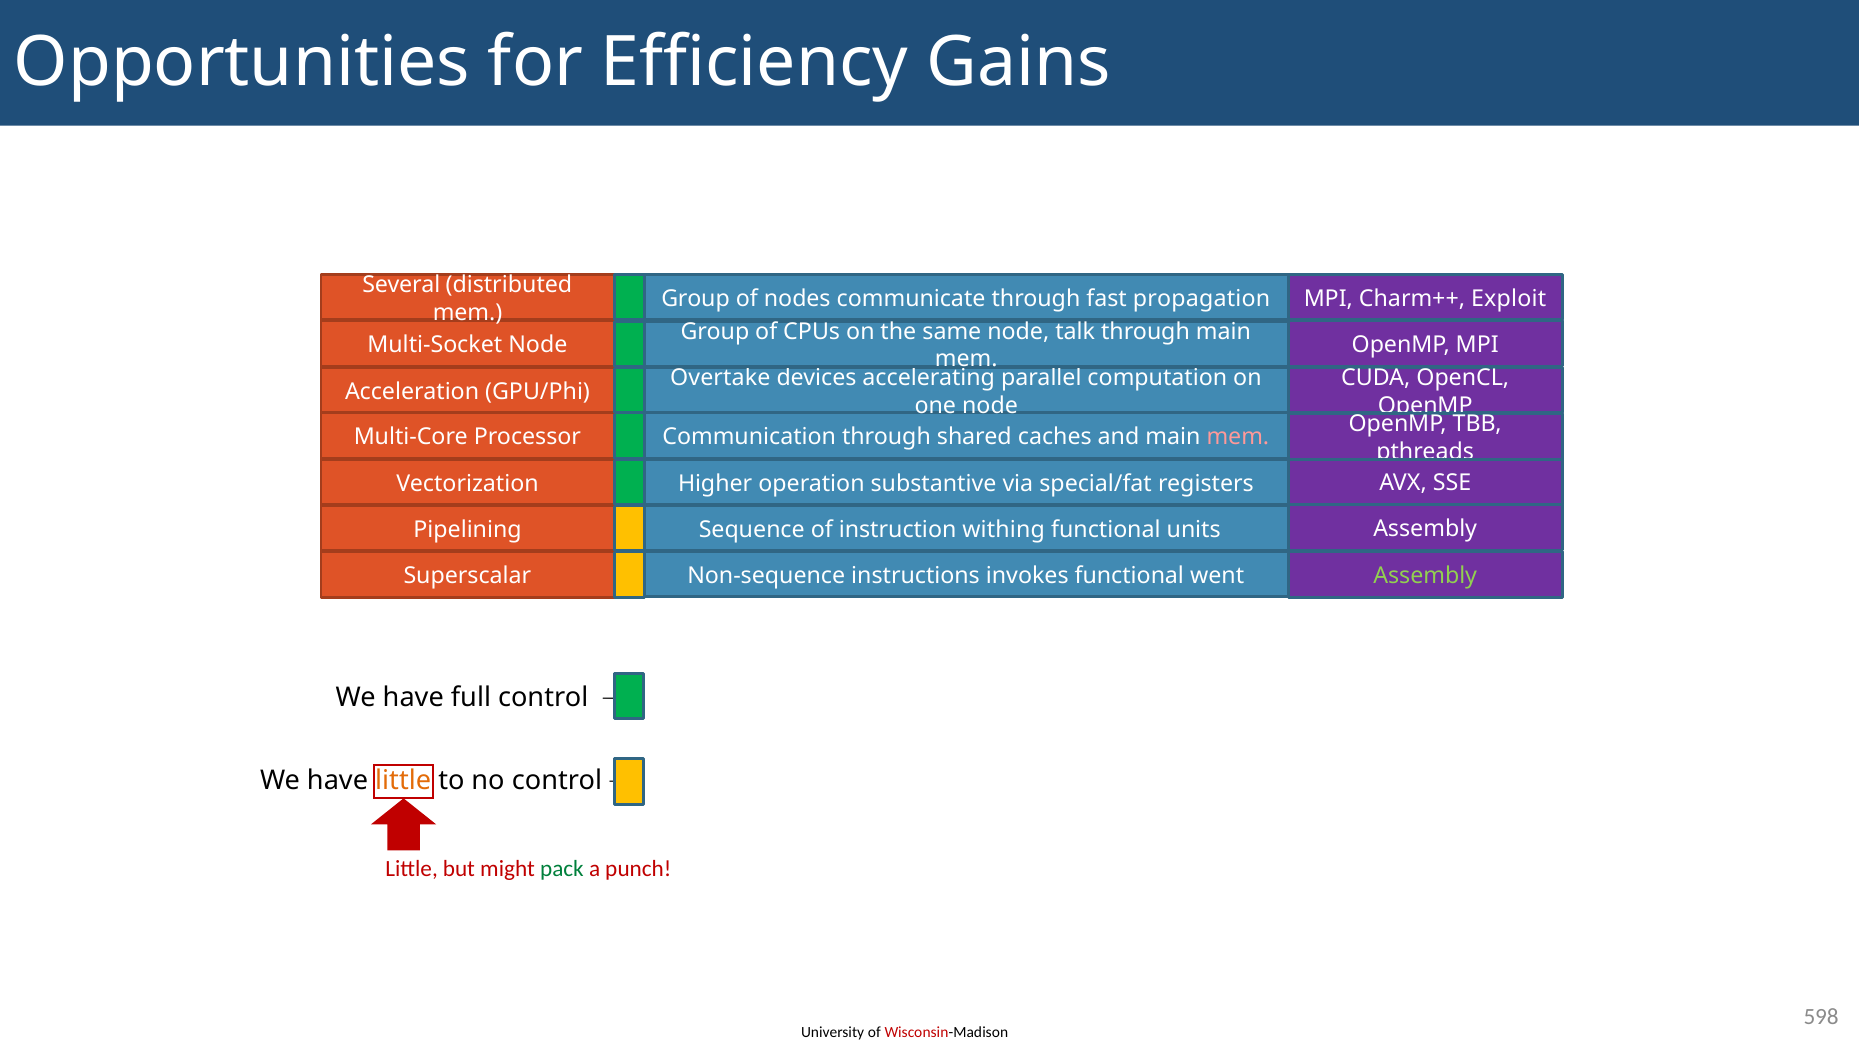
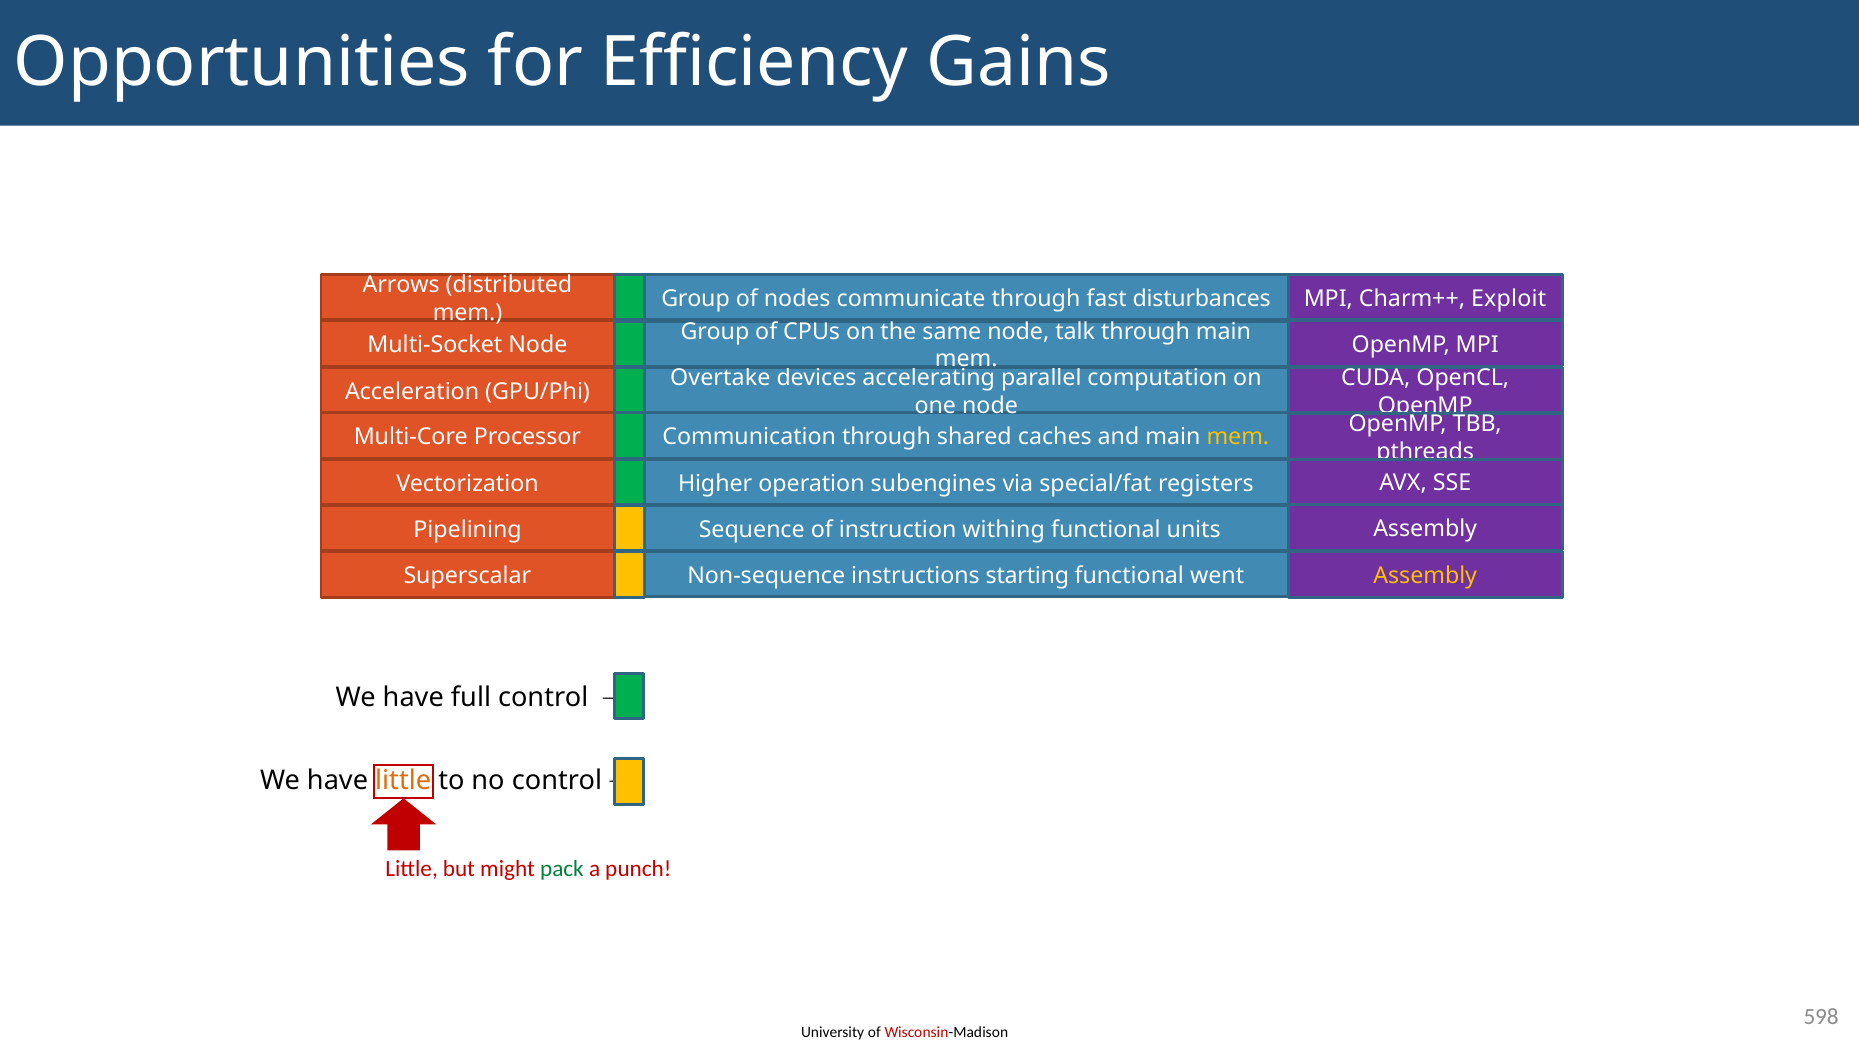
Several: Several -> Arrows (401, 285)
propagation: propagation -> disturbances (1202, 298)
mem colour: pink -> yellow (1238, 437)
substantive: substantive -> subengines (934, 483)
invokes: invokes -> starting (1027, 576)
Assembly colour: light green -> yellow (1425, 576)
